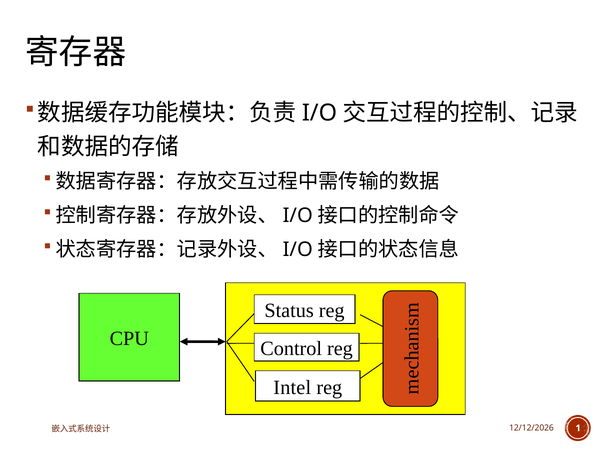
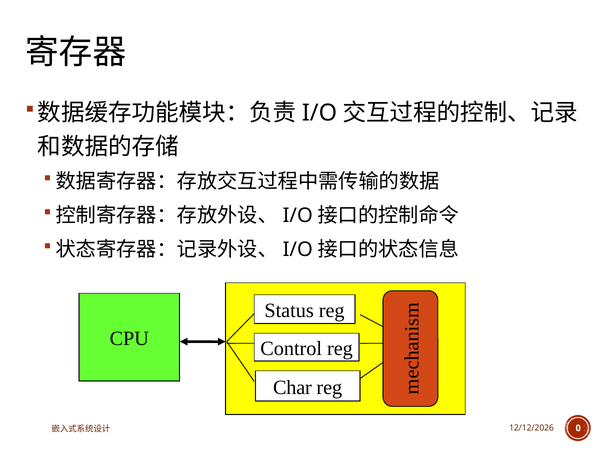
Intel: Intel -> Char (292, 387)
1: 1 -> 0 (578, 428)
